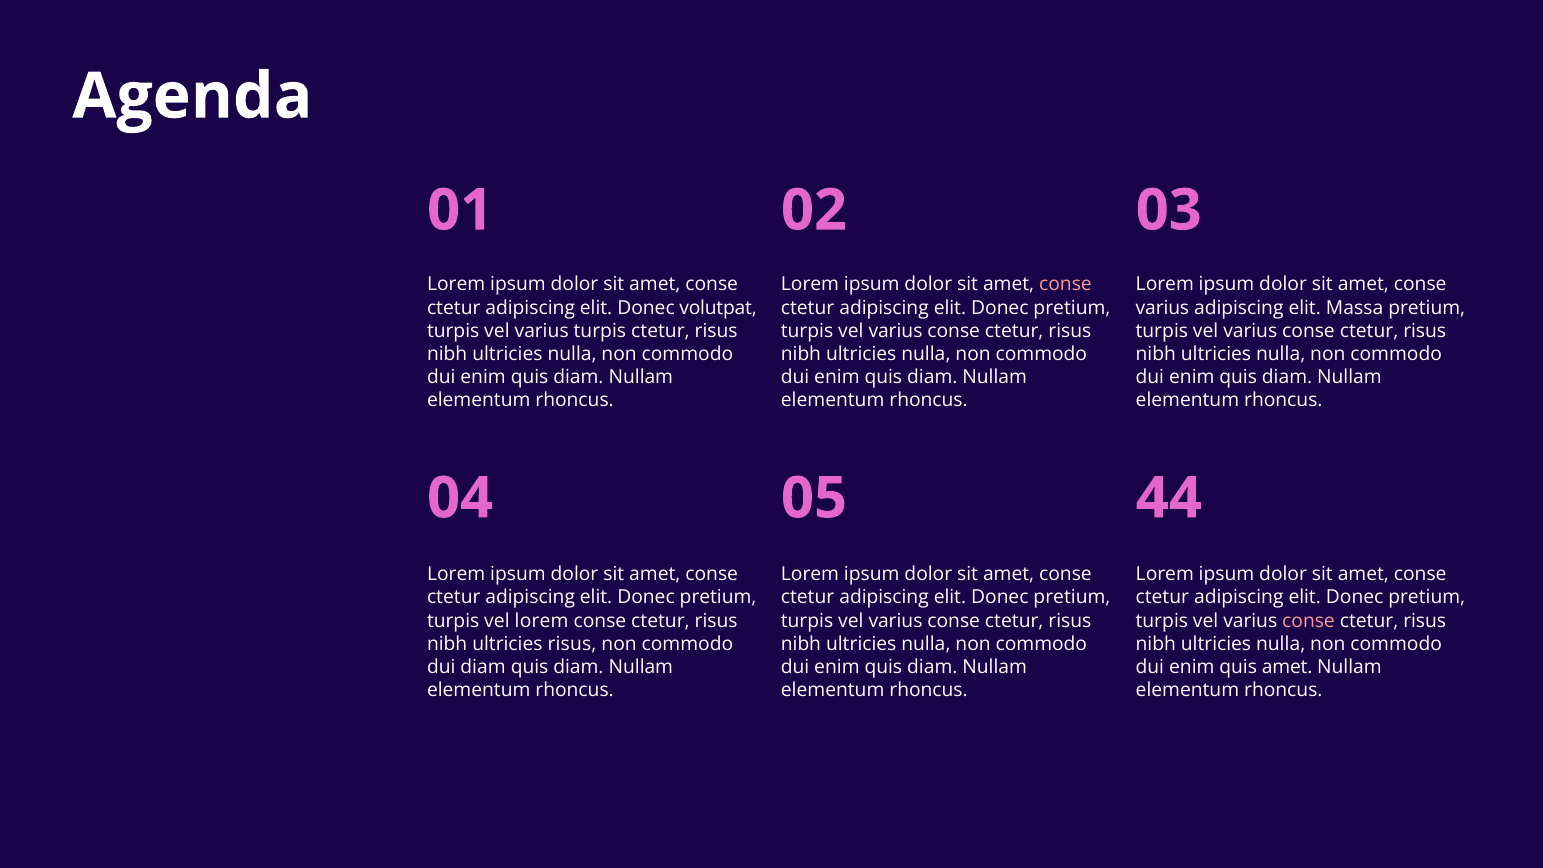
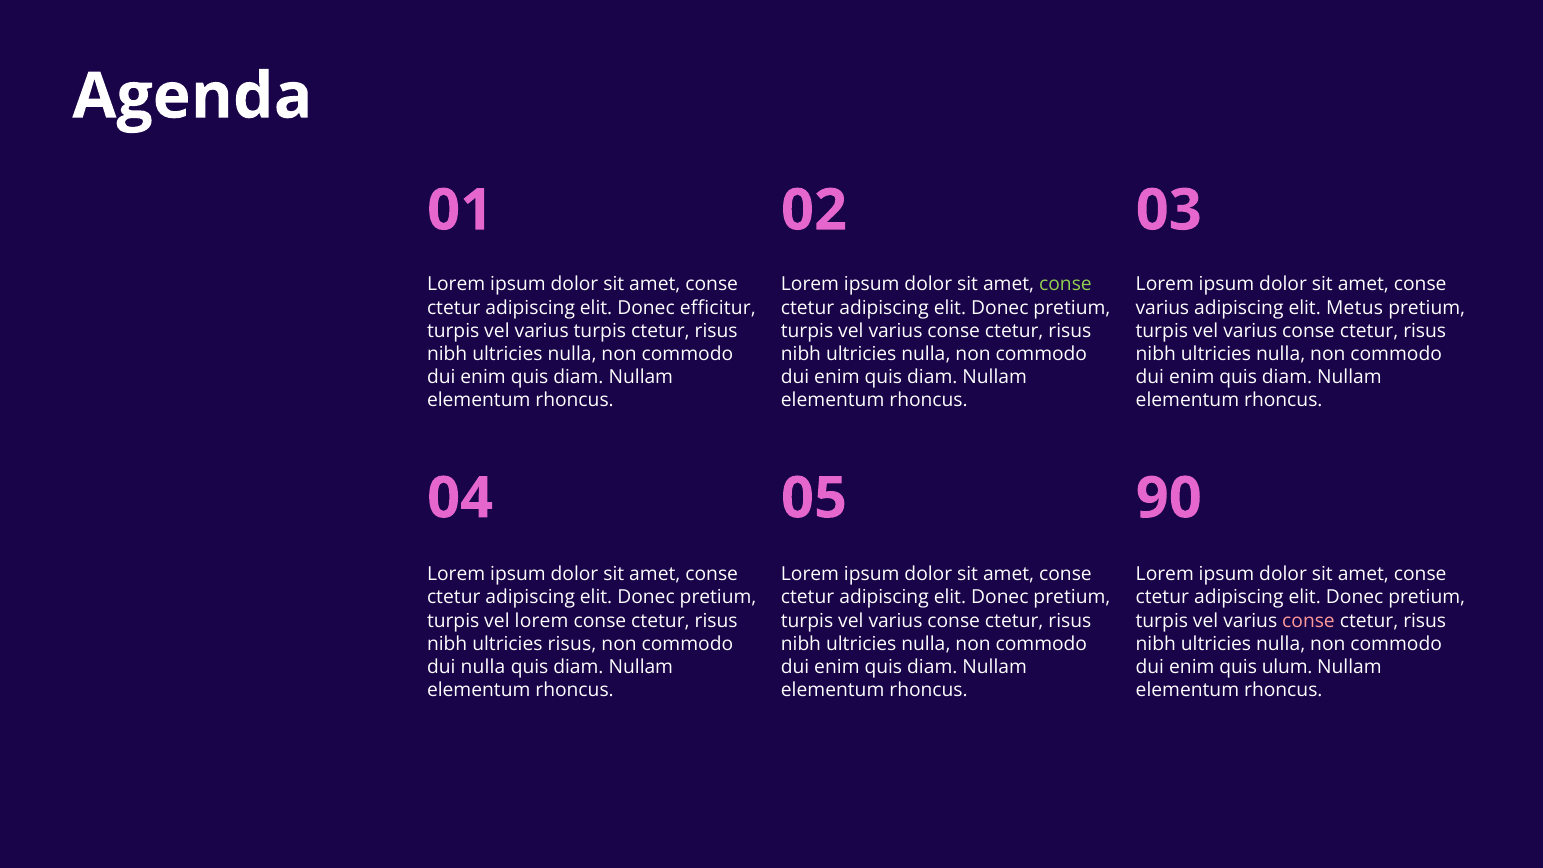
conse colour: pink -> light green (1065, 285)
volutpat: volutpat -> efficitur (718, 308)
Massa: Massa -> Metus (1355, 308)
44: 44 -> 90 (1169, 498)
dui diam: diam -> nulla (483, 667)
quis amet: amet -> ulum (1287, 667)
